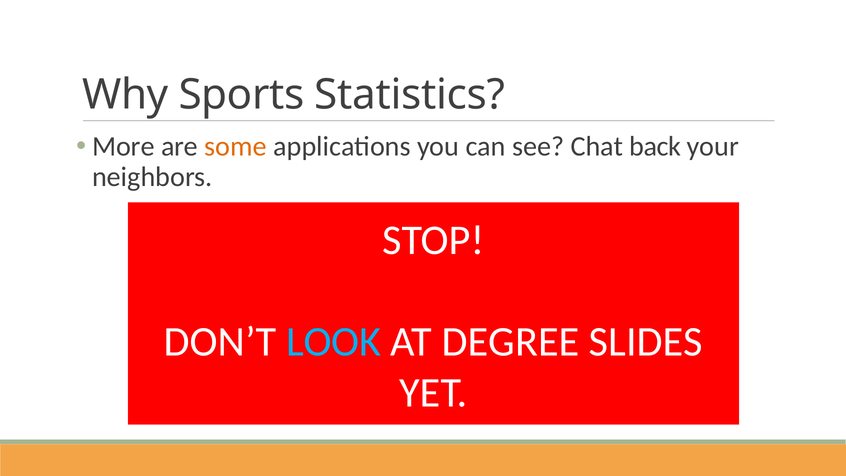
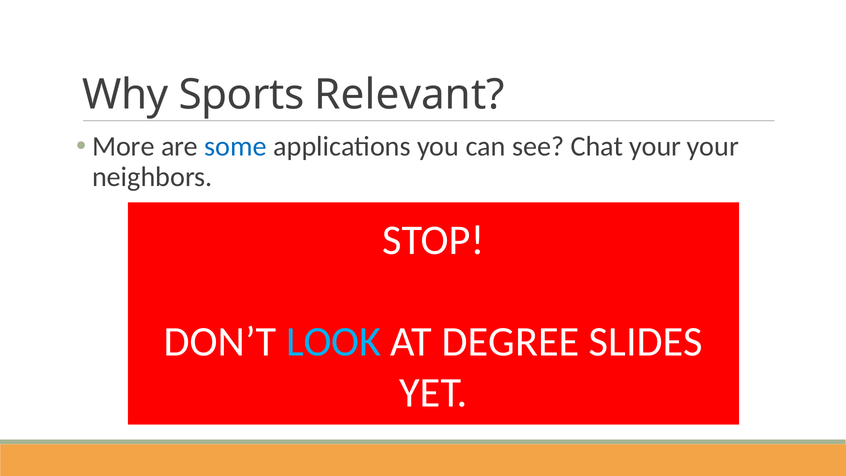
Statistics: Statistics -> Relevant (410, 95)
some colour: orange -> blue (236, 146)
Chat back: back -> your (655, 146)
